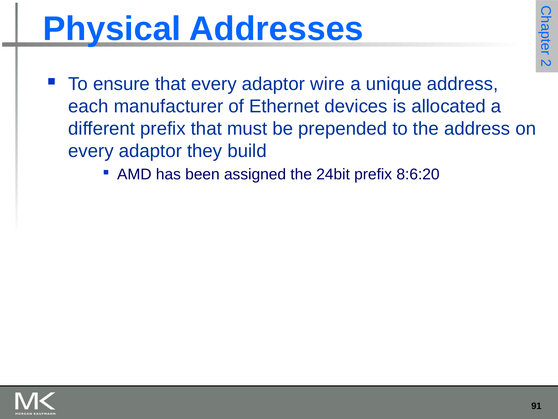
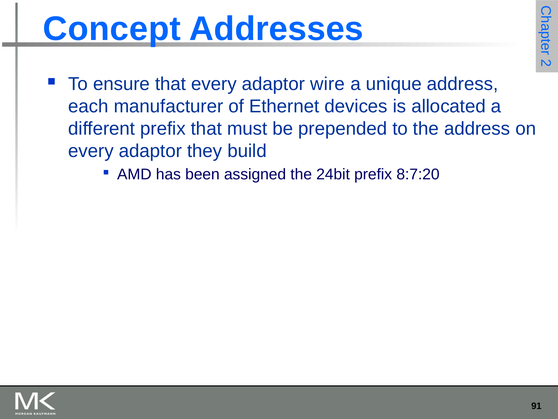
Physical: Physical -> Concept (112, 29)
8:6:20: 8:6:20 -> 8:7:20 (418, 174)
